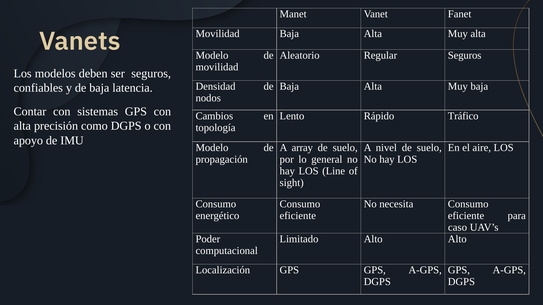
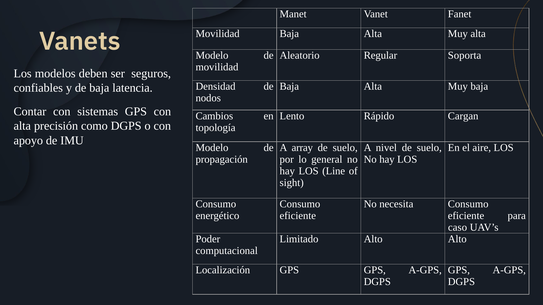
Regular Seguros: Seguros -> Soporta (465, 56)
Tráfico: Tráfico -> Cargan (463, 116)
